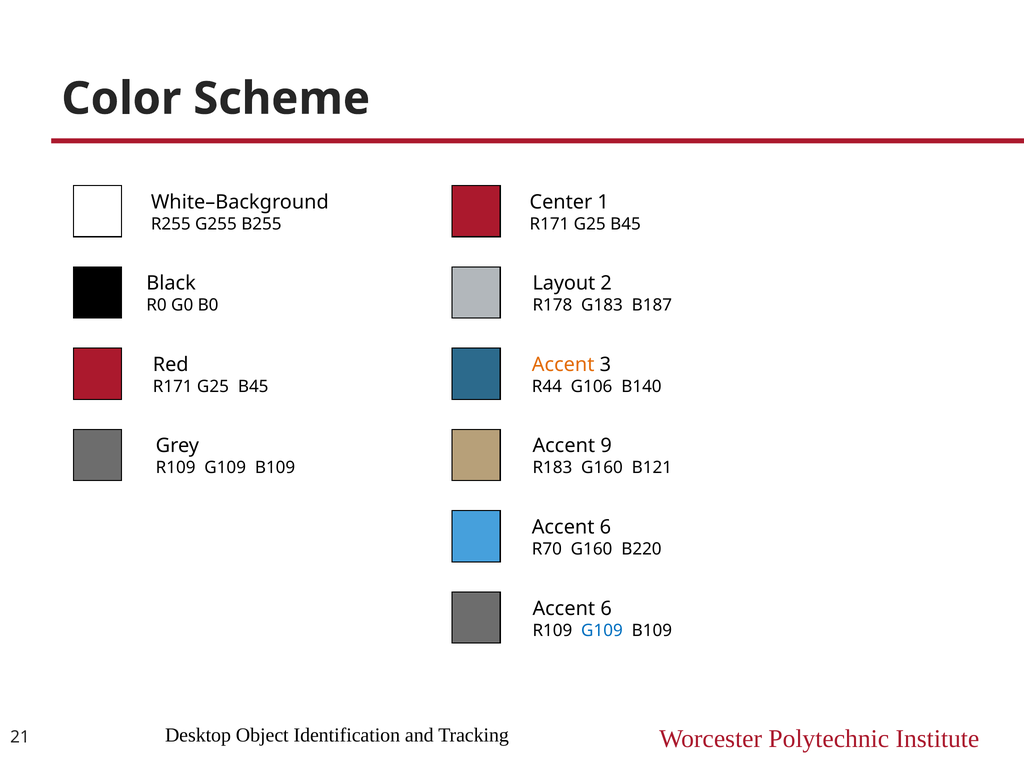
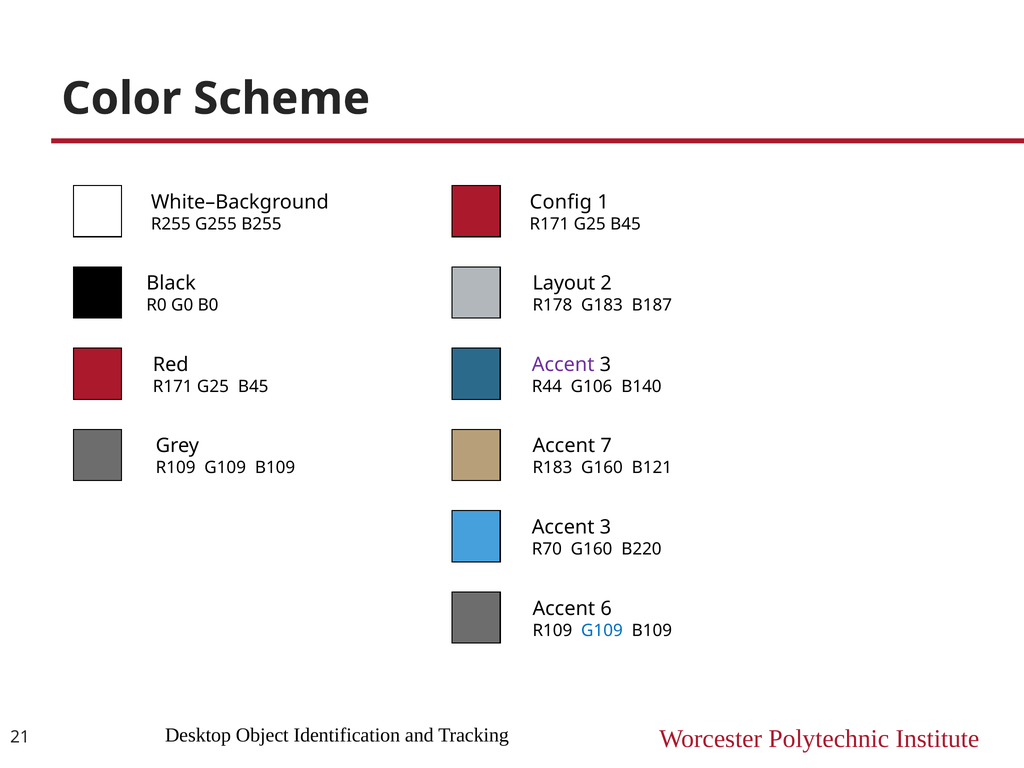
Center: Center -> Config (561, 202)
Accent colour: orange -> purple (563, 365)
9: 9 -> 7 (606, 446)
6: 6 -> 3 (605, 527)
